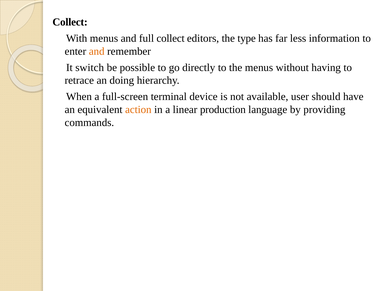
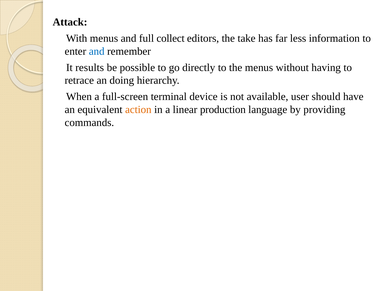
Collect: Collect -> Attack (70, 22)
type: type -> take (247, 38)
and colour: orange -> blue (97, 51)
switch: switch -> results (90, 67)
